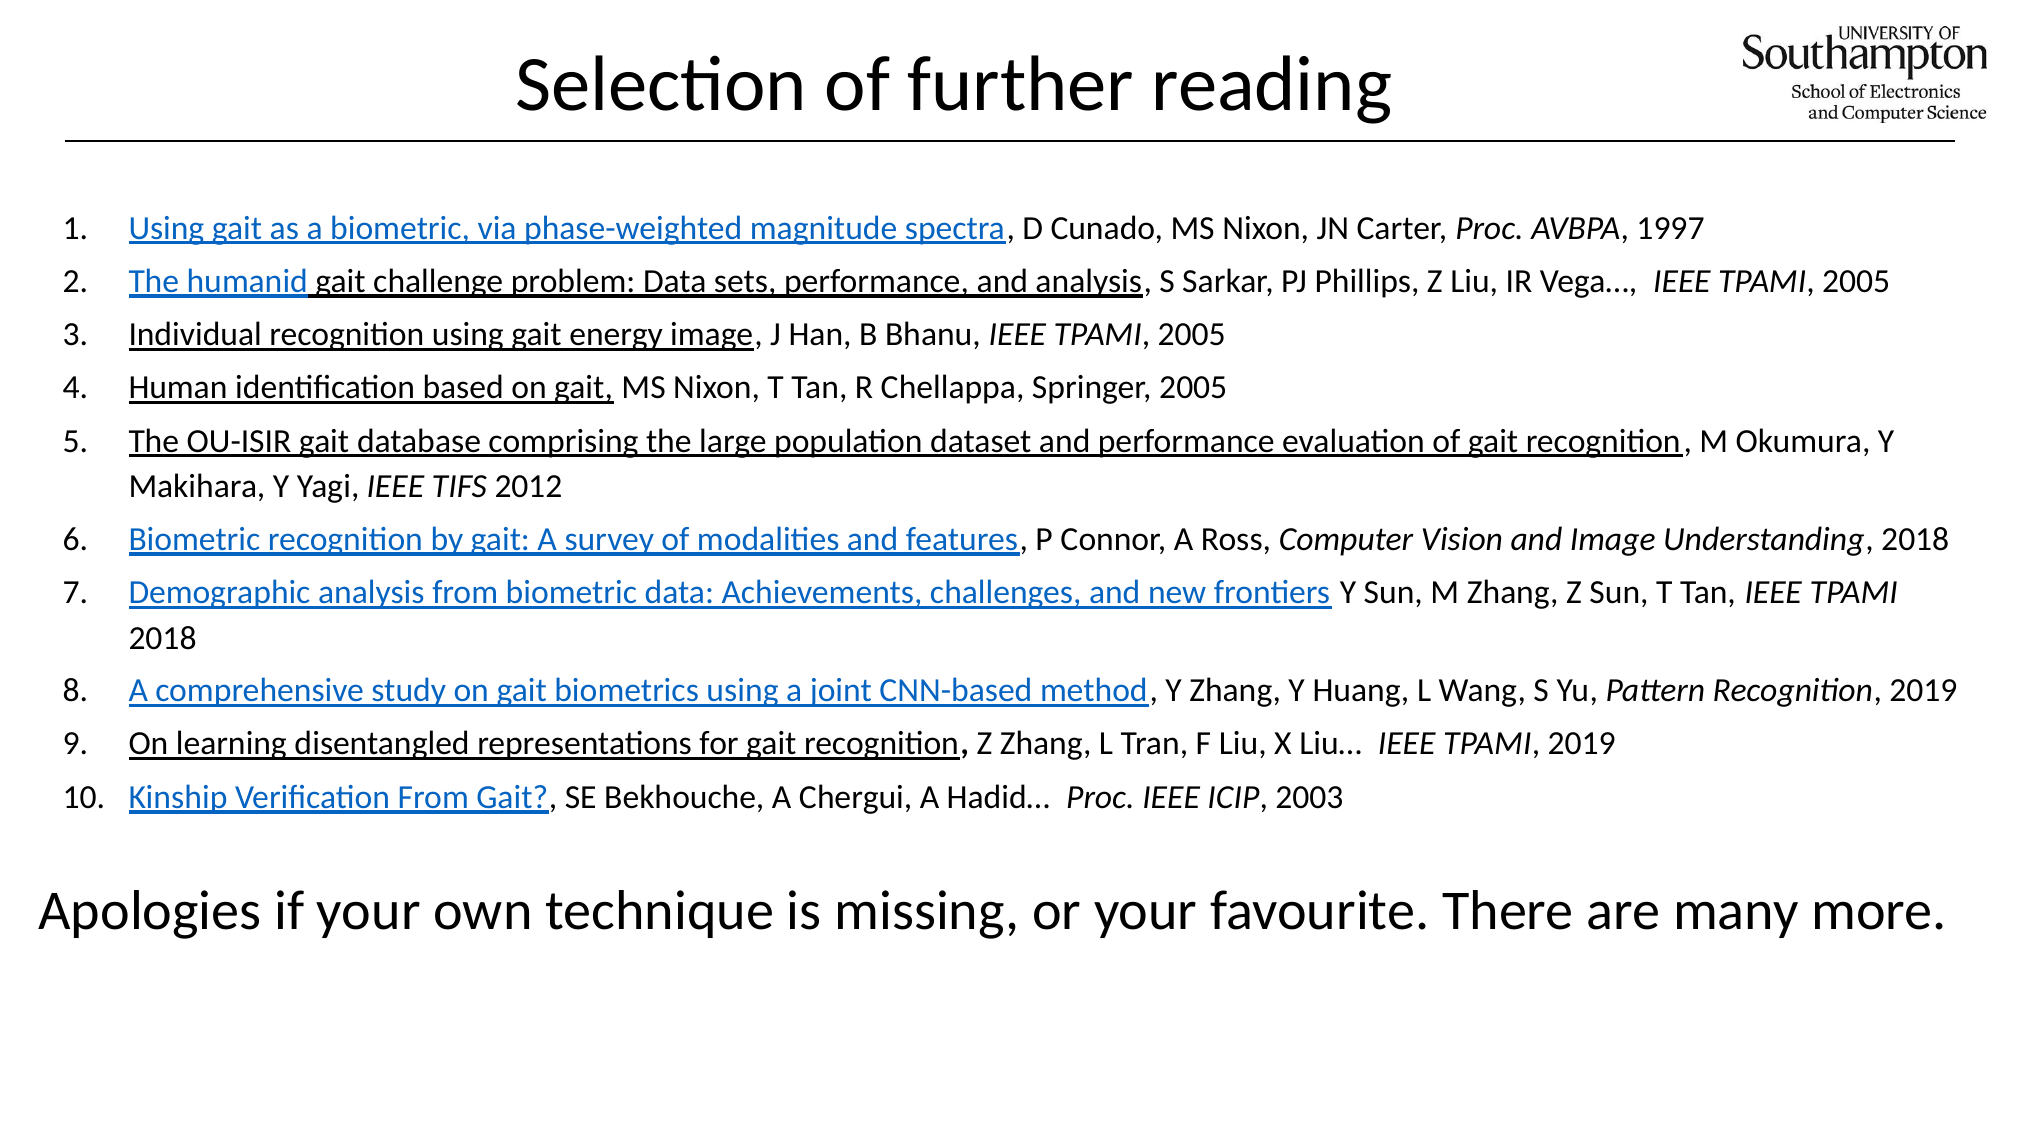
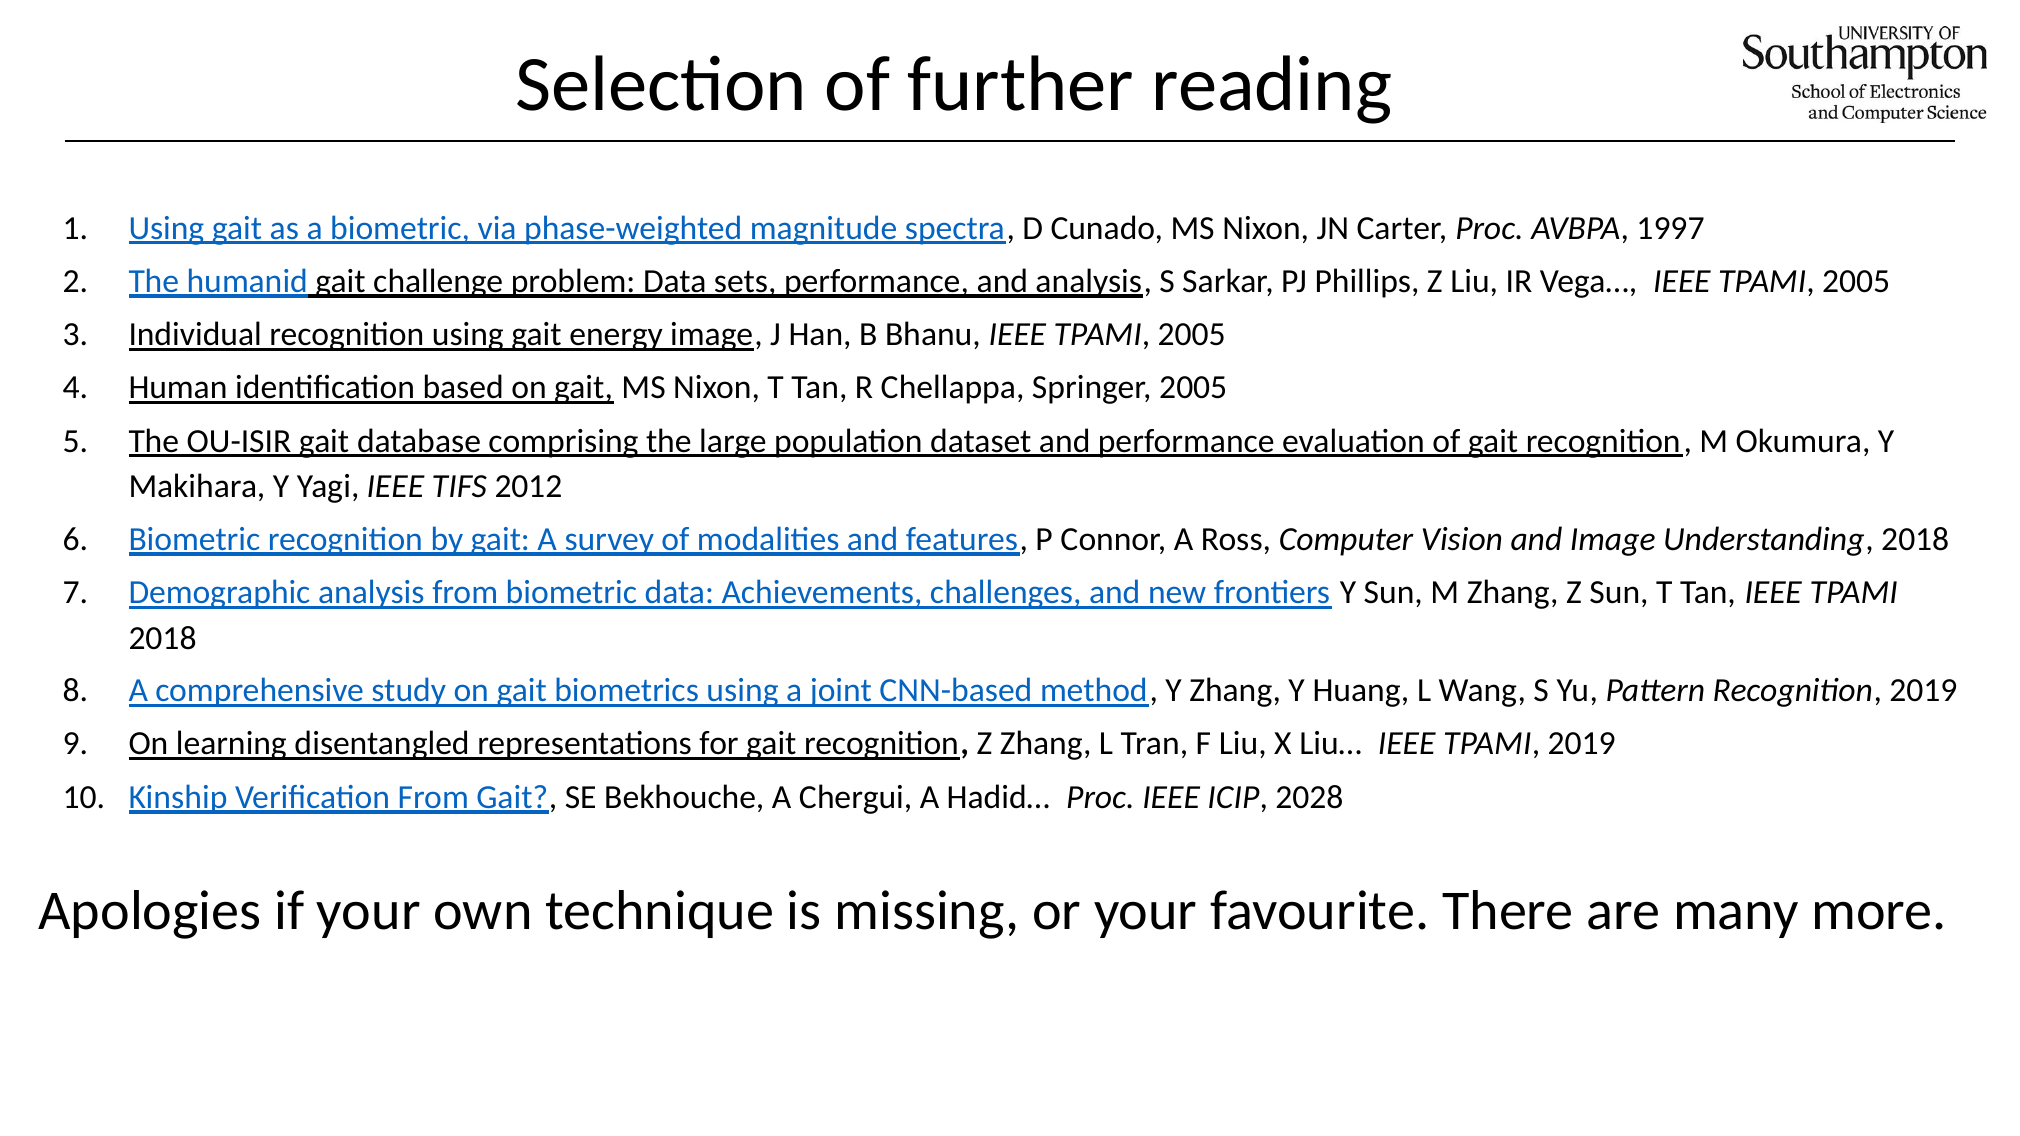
2003: 2003 -> 2028 (1309, 797)
